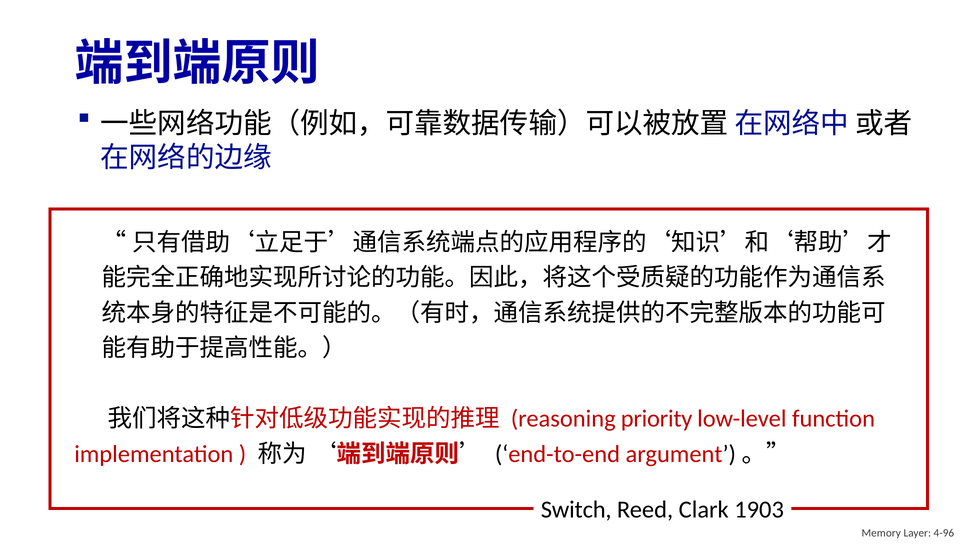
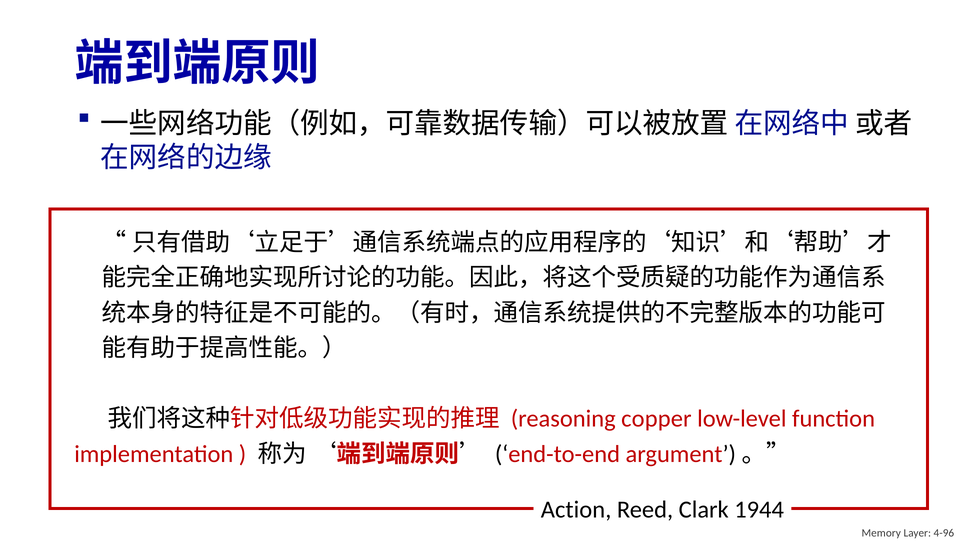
priority: priority -> copper (656, 419)
Switch: Switch -> Action (576, 510)
1903: 1903 -> 1944 (759, 510)
